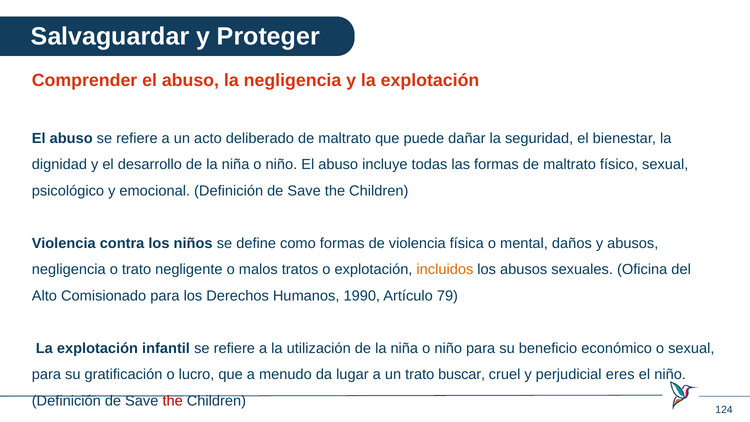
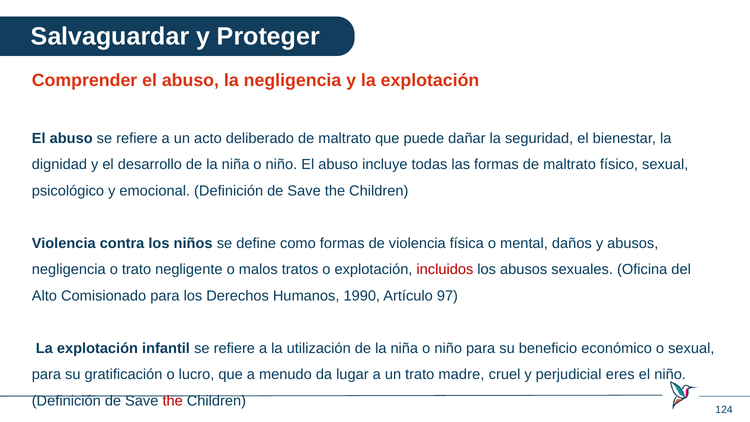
incluidos colour: orange -> red (445, 270)
79: 79 -> 97 (447, 296)
buscar: buscar -> madre (461, 375)
